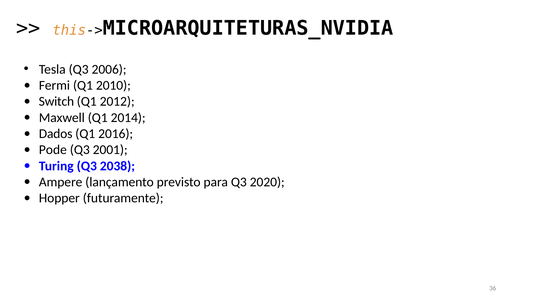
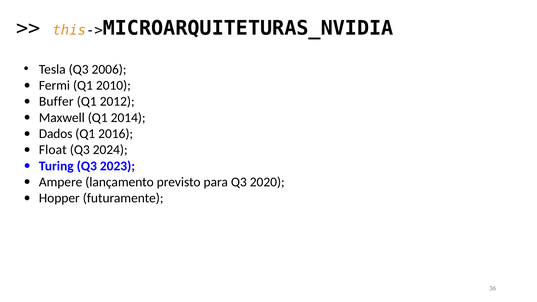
Switch: Switch -> Buffer (56, 102)
Pode: Pode -> Float (53, 150)
2001: 2001 -> 2024 (110, 150)
2038: 2038 -> 2023 (117, 166)
